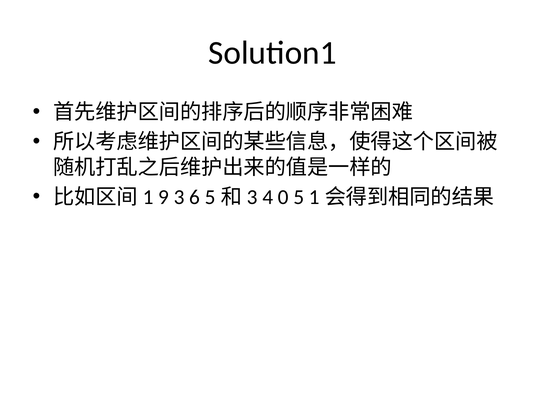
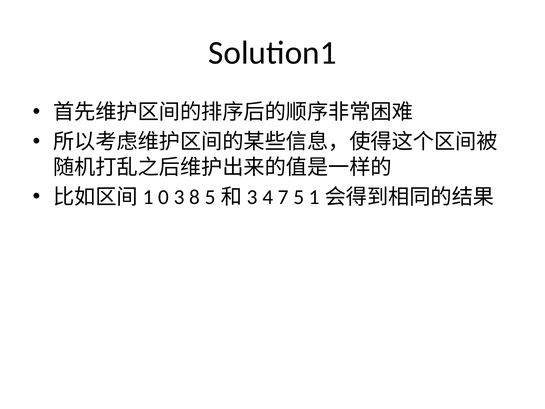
9: 9 -> 0 (164, 197)
6: 6 -> 8 (195, 197)
0: 0 -> 7 (283, 197)
